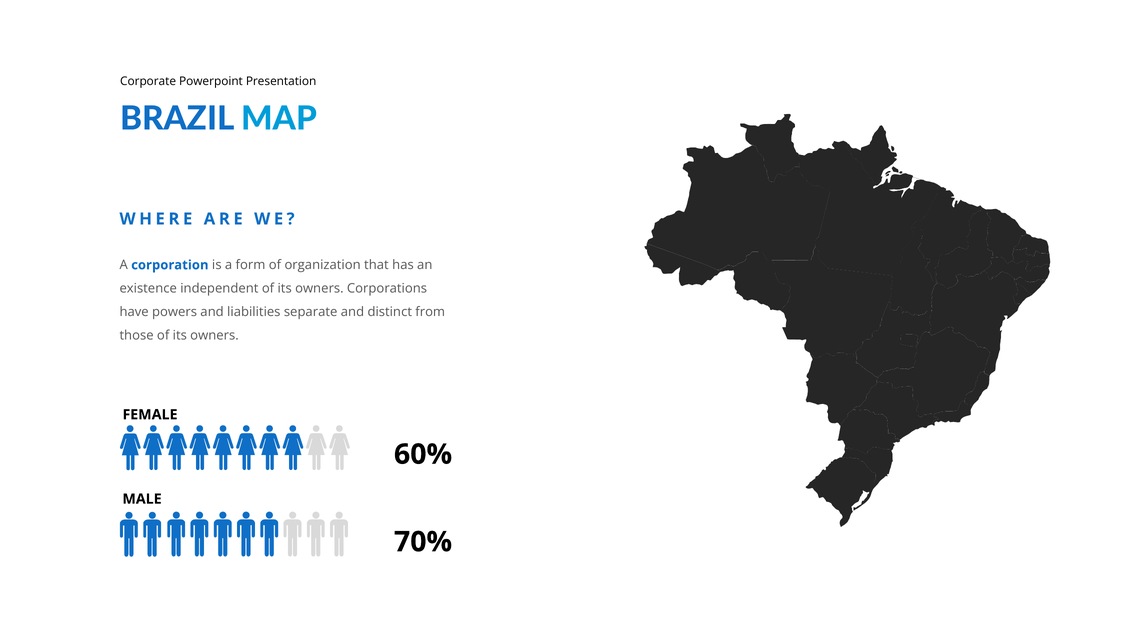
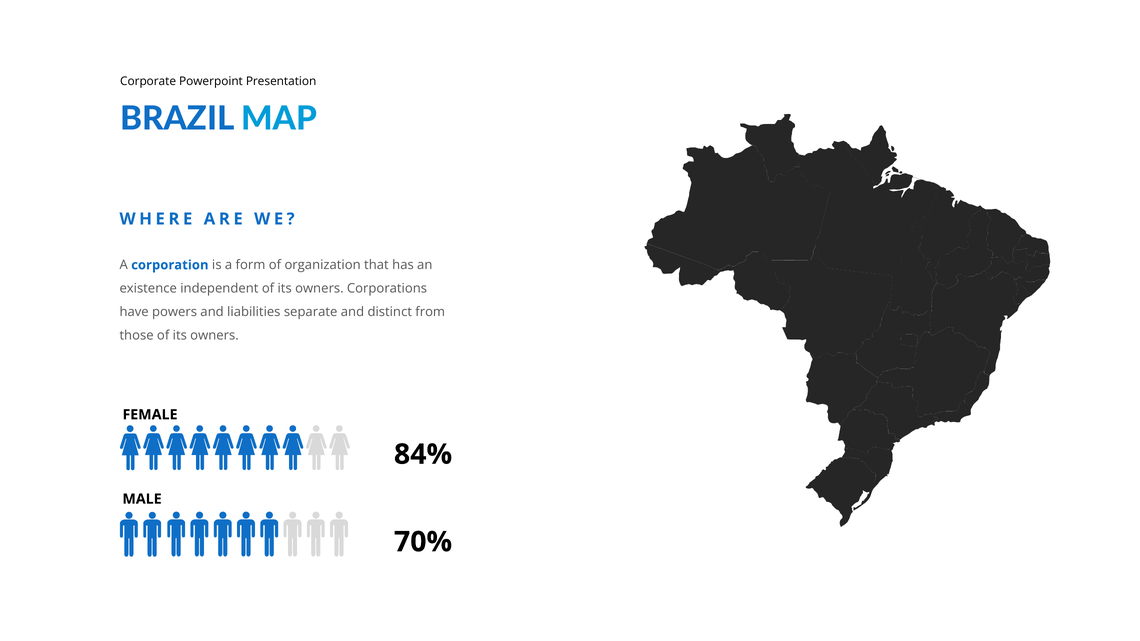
60%: 60% -> 84% (423, 455)
